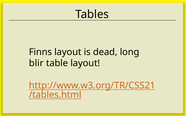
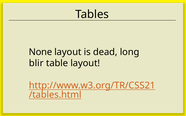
Finns: Finns -> None (40, 52)
